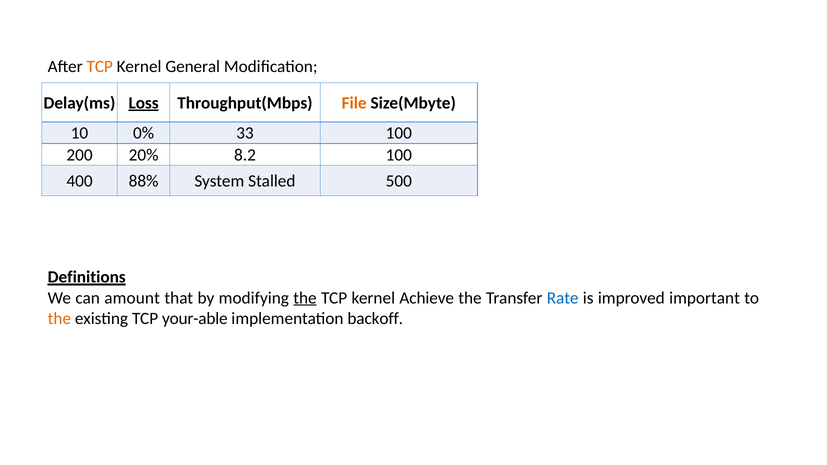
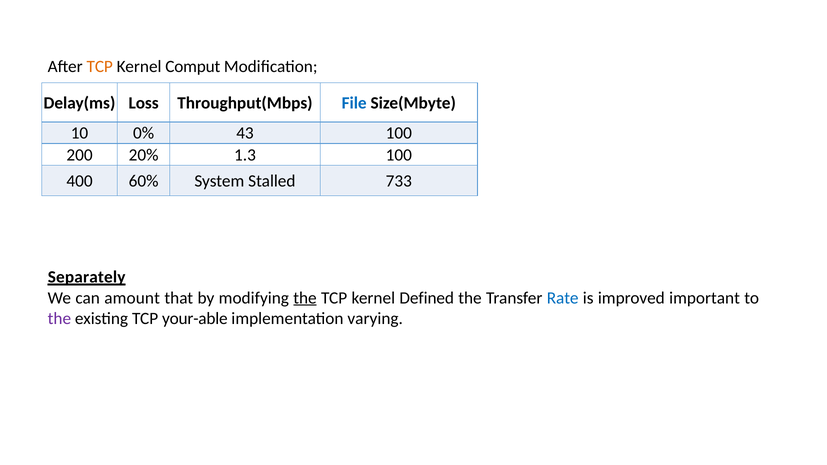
General: General -> Comput (193, 66)
Loss underline: present -> none (144, 103)
File colour: orange -> blue (354, 103)
33: 33 -> 43 (245, 133)
8.2: 8.2 -> 1.3 (245, 155)
88%: 88% -> 60% (144, 181)
500: 500 -> 733 (399, 181)
Definitions: Definitions -> Separately (87, 277)
Achieve: Achieve -> Defined (427, 298)
the colour: orange -> purple (59, 319)
backoff: backoff -> varying (375, 319)
